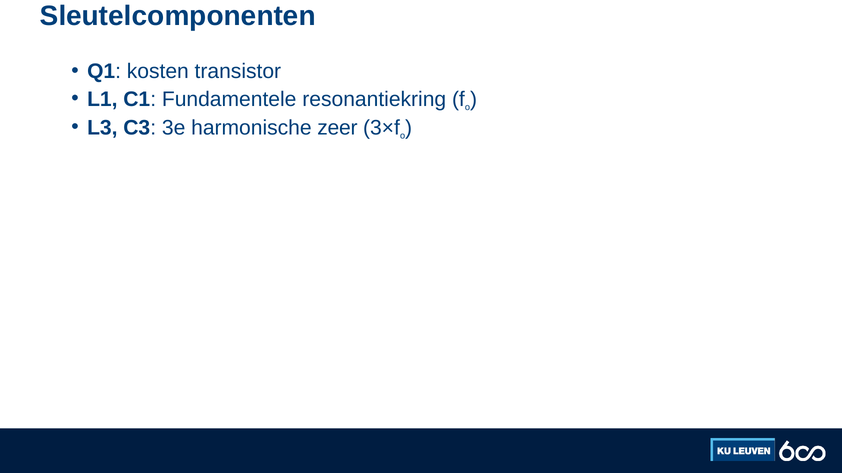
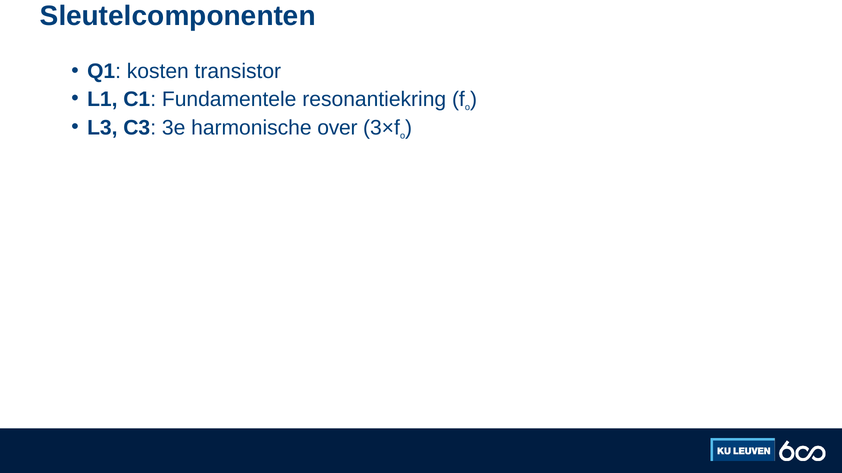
zeer: zeer -> over (337, 128)
